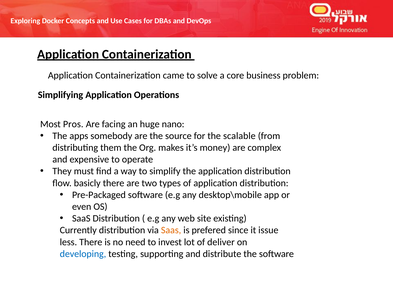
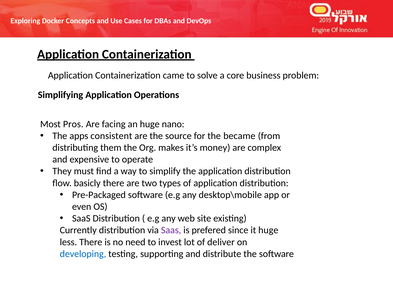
somebody: somebody -> consistent (111, 136)
scalable: scalable -> became (239, 136)
Saas colour: orange -> purple (171, 230)
it issue: issue -> huge (268, 230)
